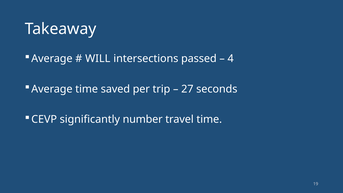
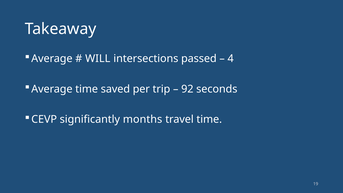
27: 27 -> 92 (187, 89)
number: number -> months (143, 119)
